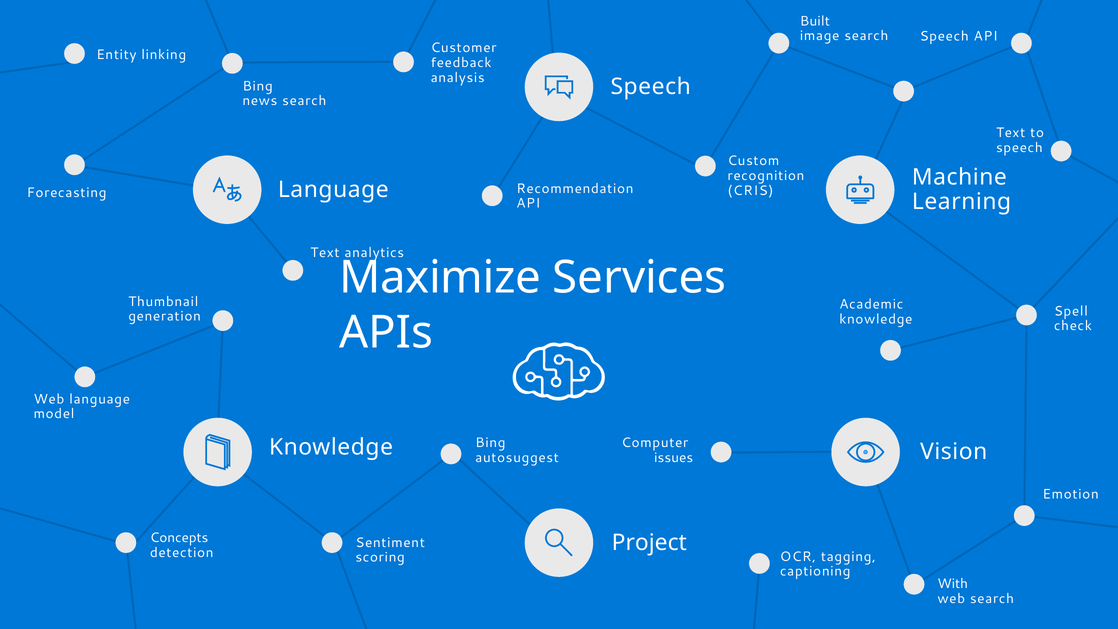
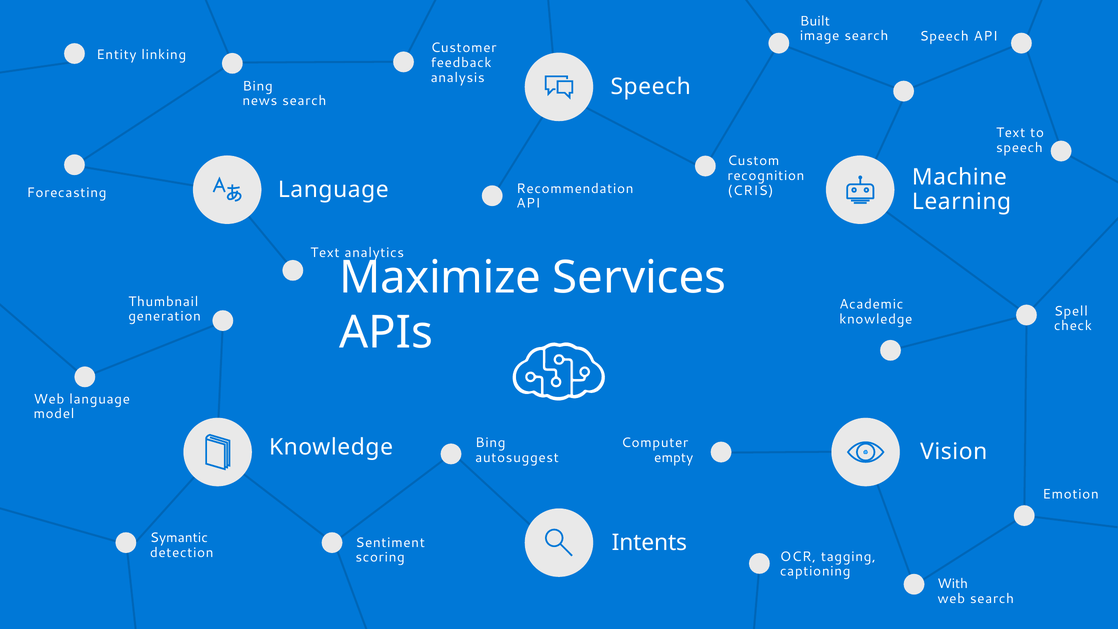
issues: issues -> empty (674, 457)
Concepts: Concepts -> Symantic (179, 538)
Project: Project -> Intents (649, 542)
